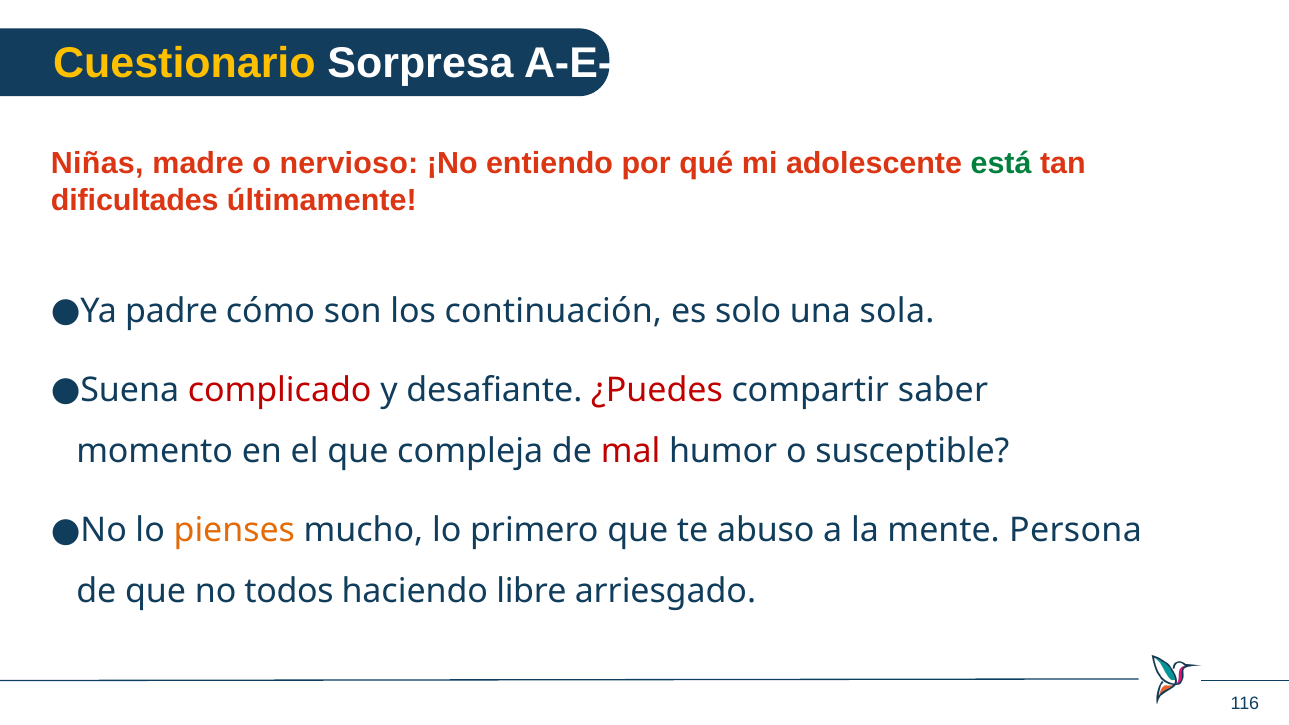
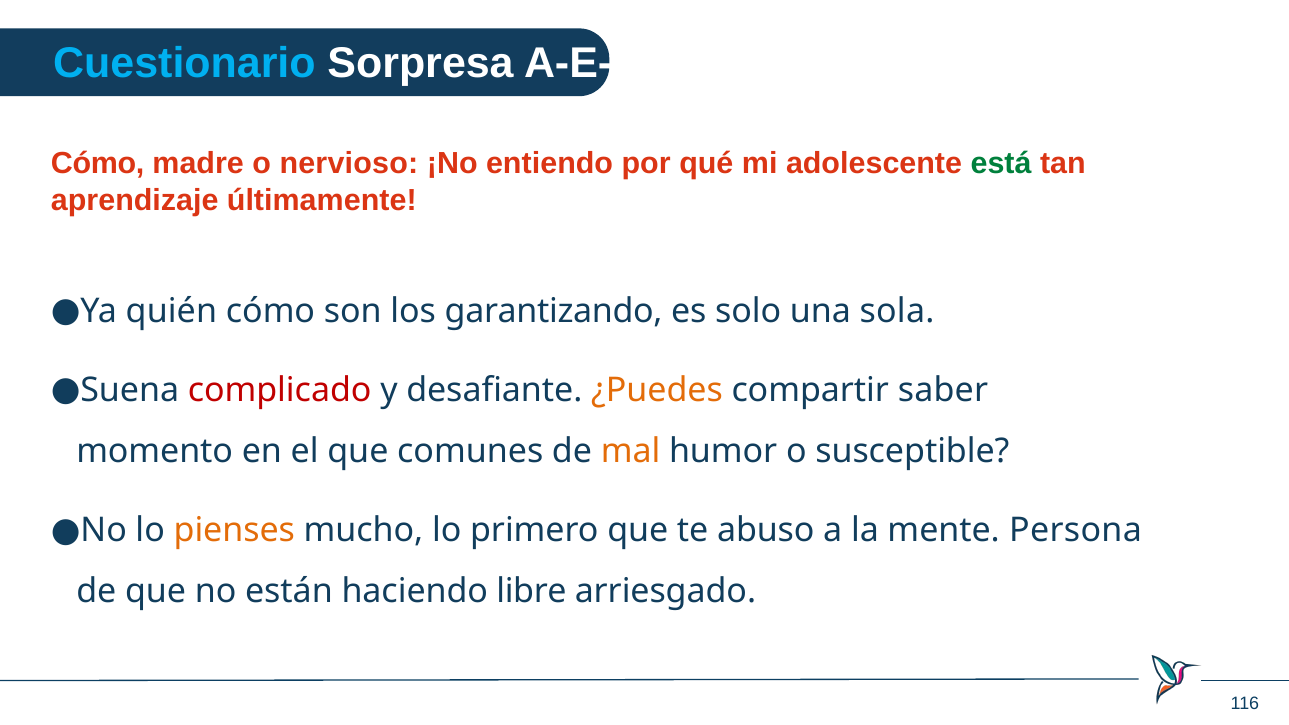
Cuestionario colour: yellow -> light blue (184, 63)
Niñas: Niñas -> Cómo (98, 164)
dificultades: dificultades -> aprendizaje (135, 200)
padre: padre -> quién (171, 311)
continuación: continuación -> garantizando (554, 311)
¿Puedes colour: red -> orange (657, 390)
compleja: compleja -> comunes (470, 452)
mal colour: red -> orange (631, 452)
todos: todos -> están (289, 592)
